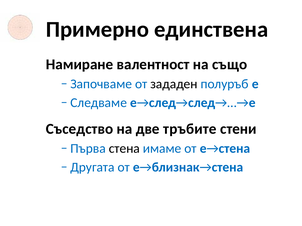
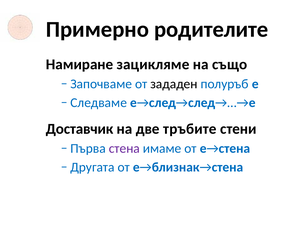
единствена: единствена -> родителите (211, 30)
валентност: валентност -> зацикляме (153, 64)
Съседство: Съседство -> Доставчик (80, 129)
стена colour: black -> purple (124, 149)
